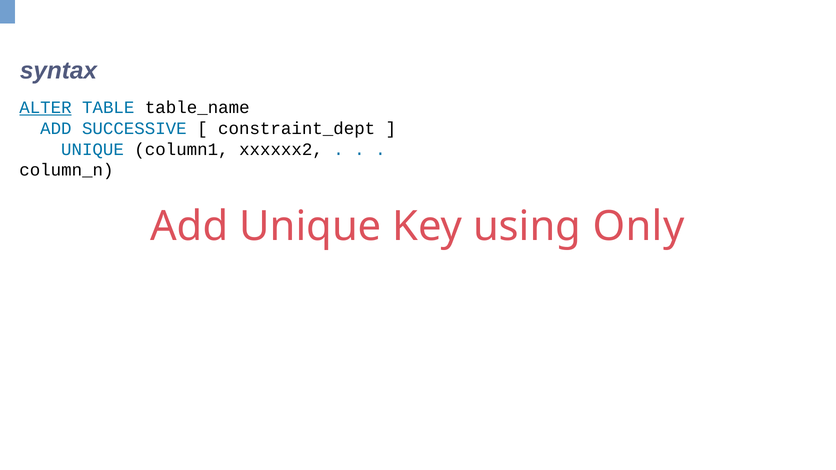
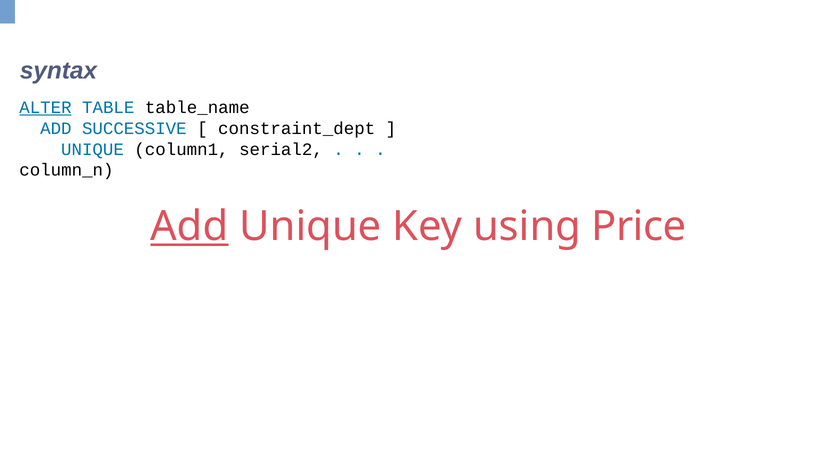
xxxxxx2: xxxxxx2 -> serial2 (281, 149)
Add underline: none -> present (189, 227)
Only: Only -> Price (639, 227)
